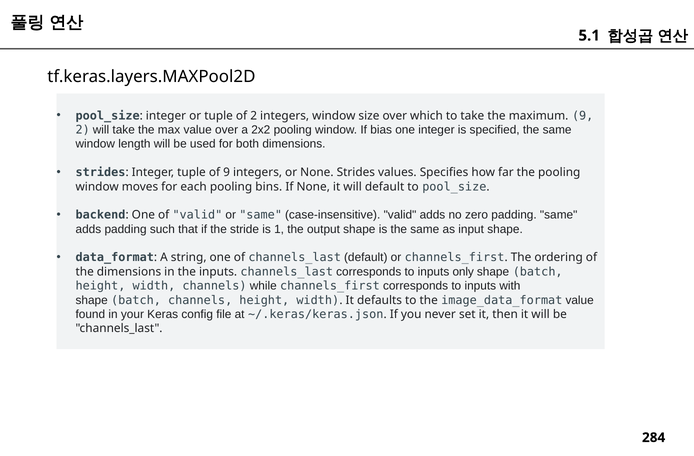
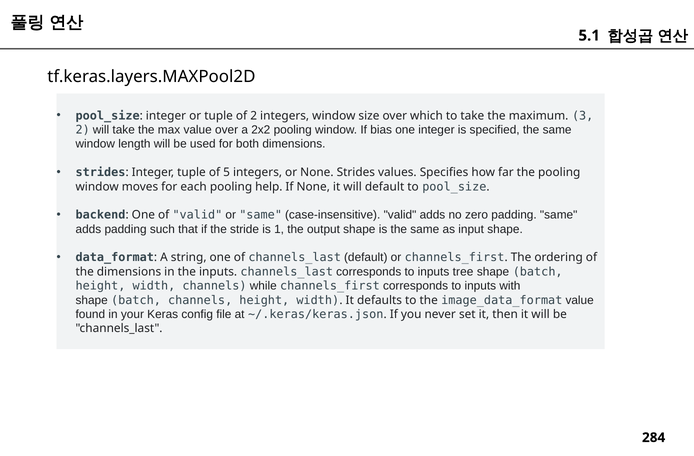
maximum 9: 9 -> 3 (583, 116)
of 9: 9 -> 5 (227, 172)
bins: bins -> help (269, 187)
only: only -> tree (463, 272)
